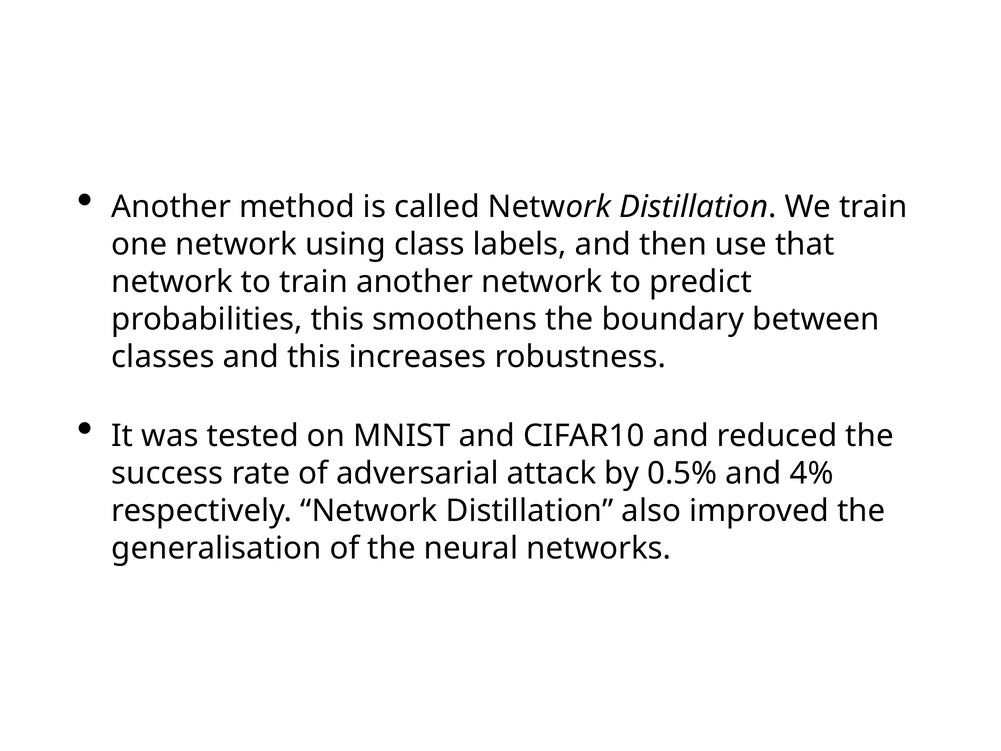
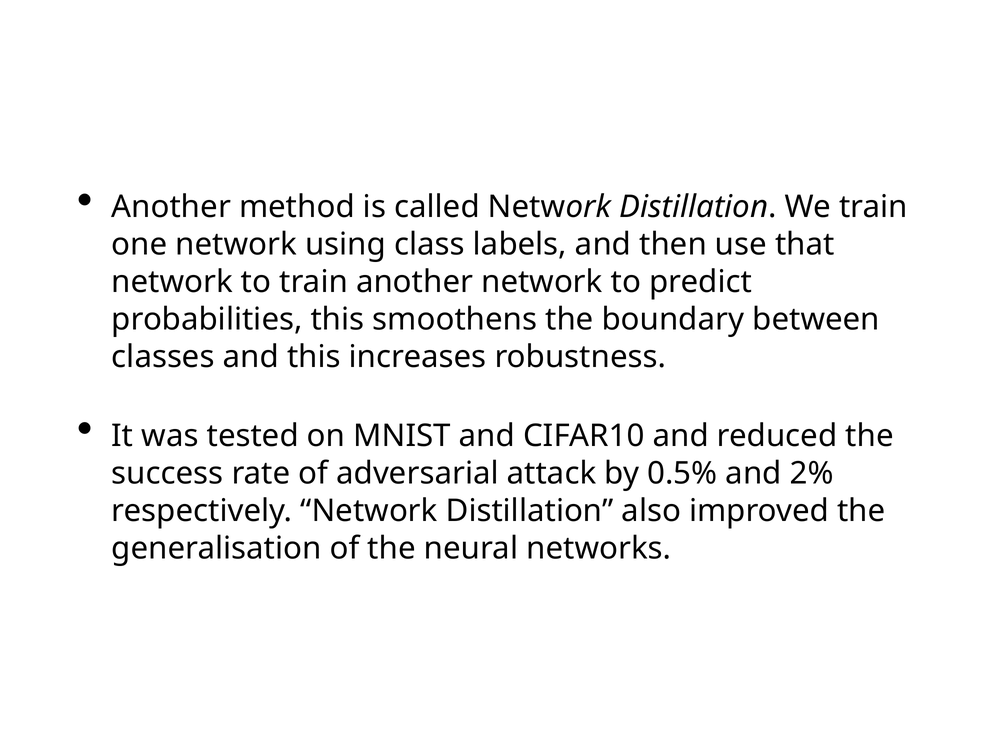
4%: 4% -> 2% (812, 473)
